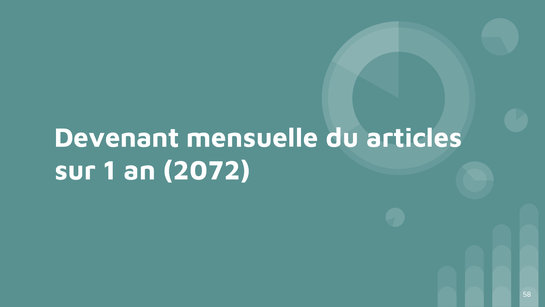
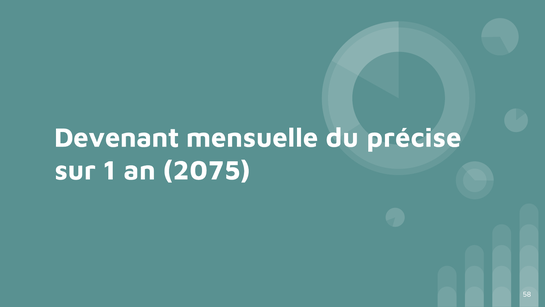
articles: articles -> précise (414, 138)
2072: 2072 -> 2075 (207, 170)
